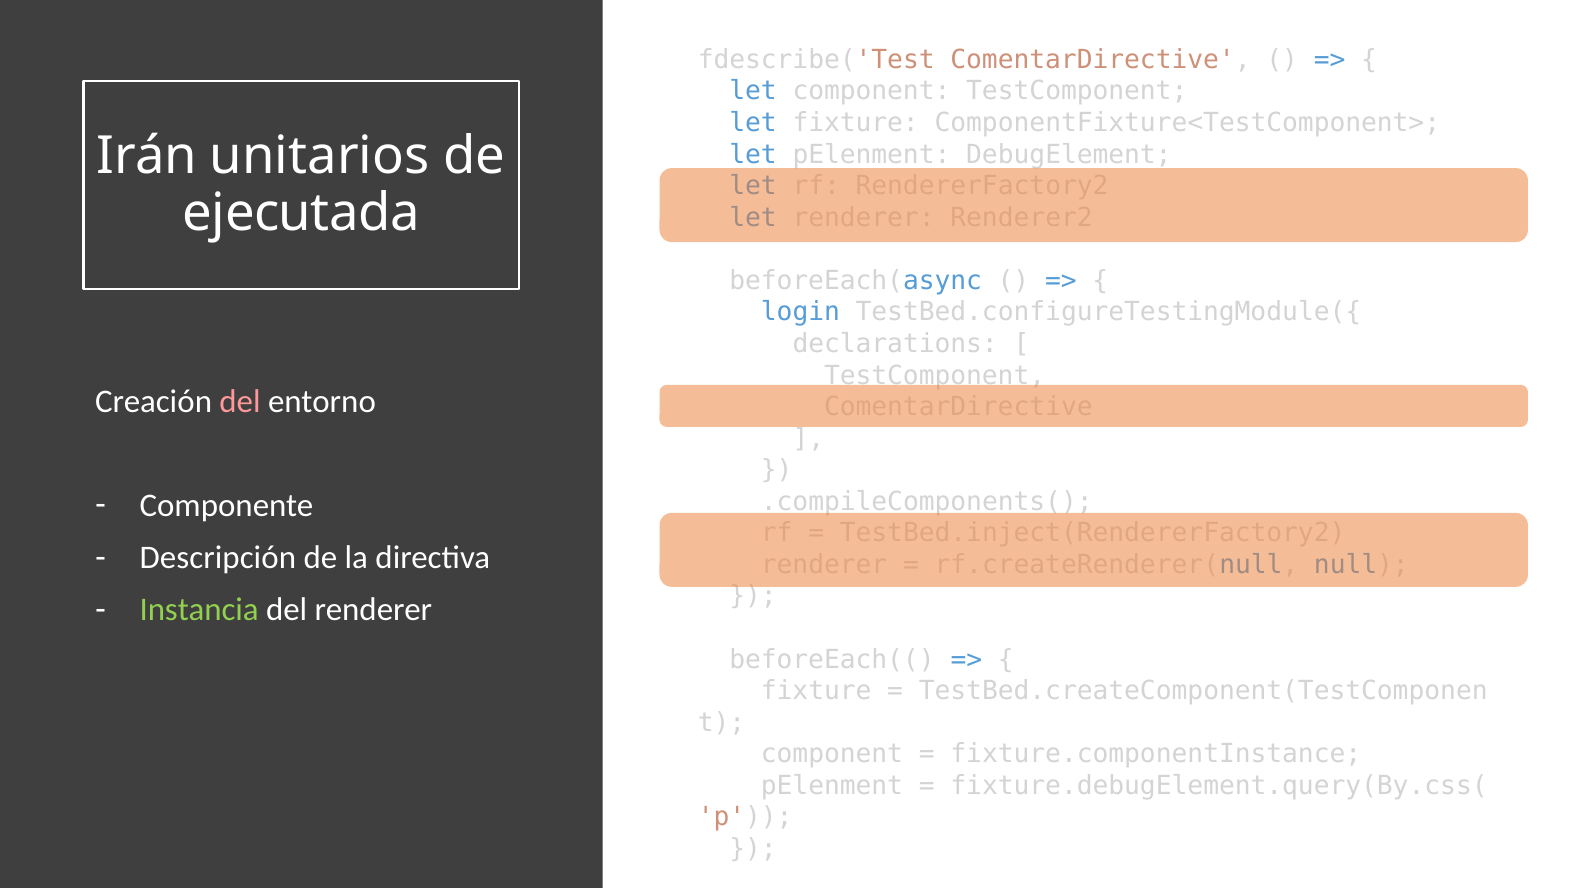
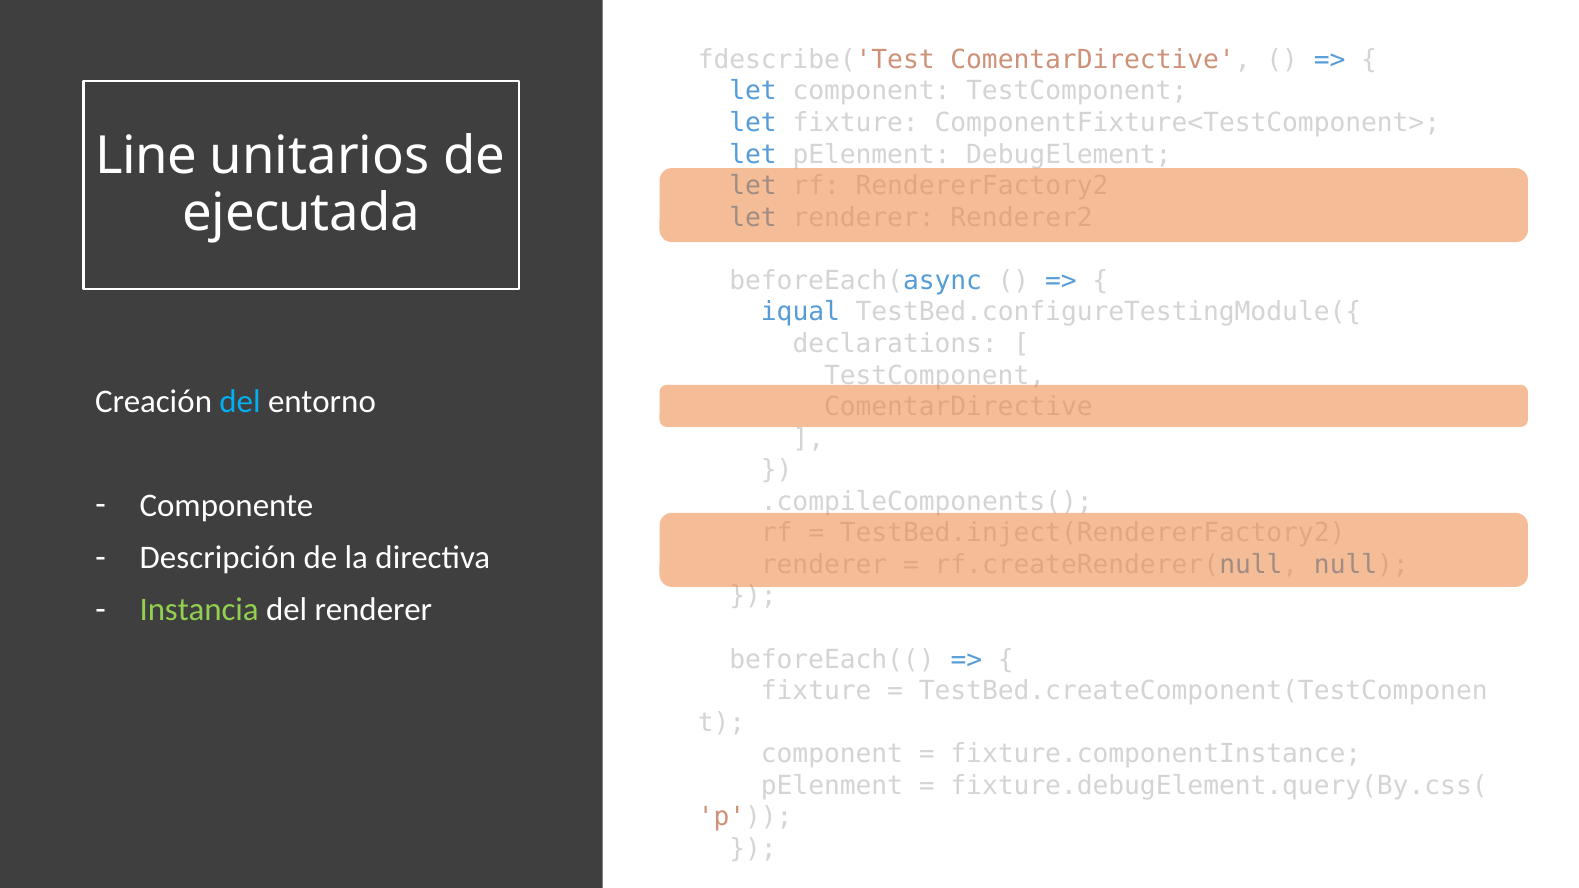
Irán: Irán -> Line (147, 156)
login: login -> iqual (800, 312)
del colour: pink -> light blue (240, 402)
